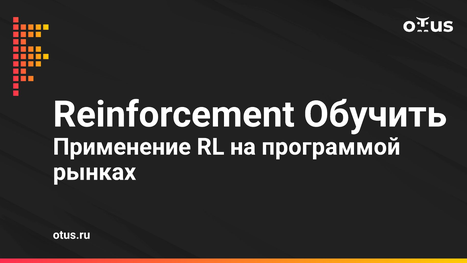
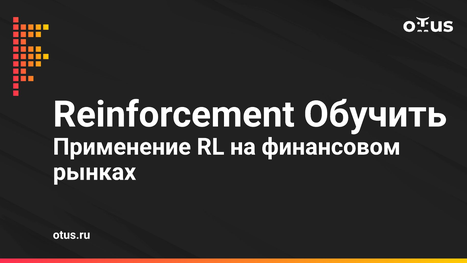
программой: программой -> финансовом (331, 147)
